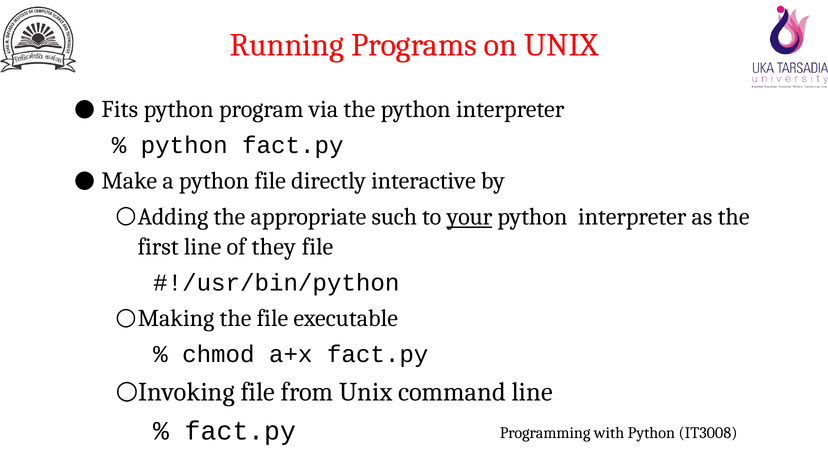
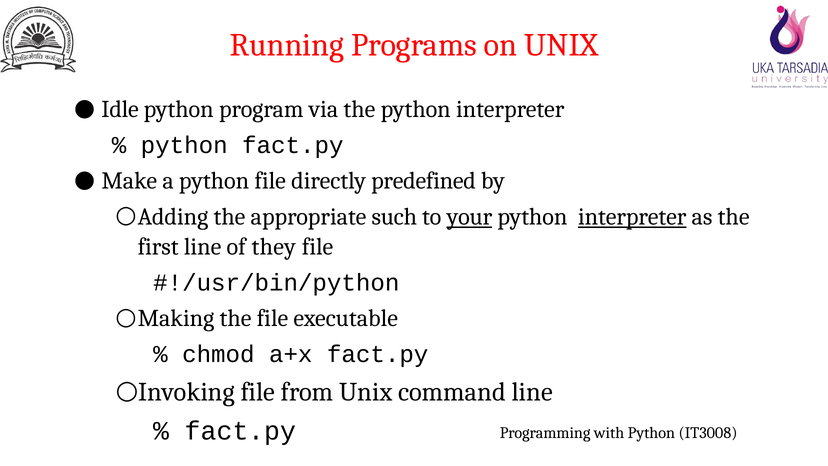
Fits: Fits -> Idle (120, 109)
interactive: interactive -> predefined (424, 181)
interpreter underline: none -> present (632, 217)
